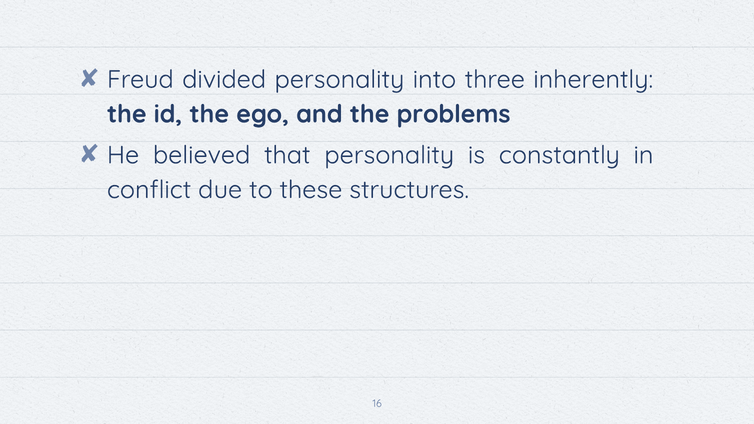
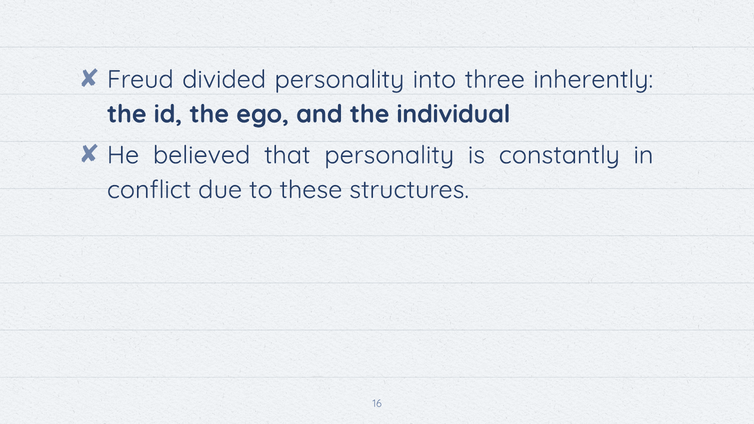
problems: problems -> individual (454, 114)
